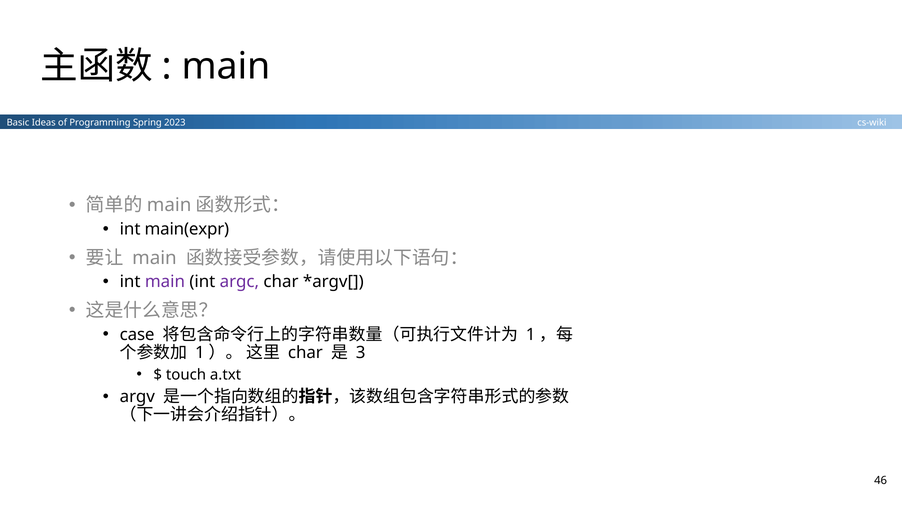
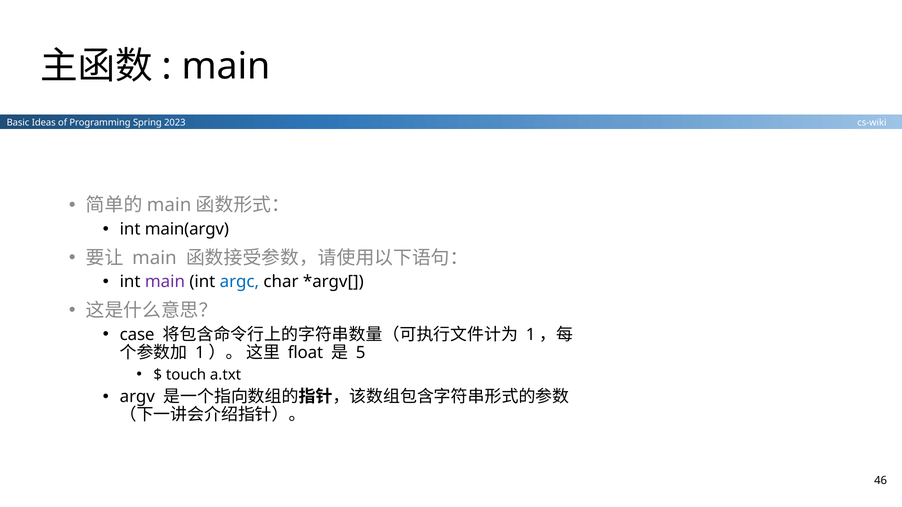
main(expr: main(expr -> main(argv (187, 229)
argc colour: purple -> blue (239, 282)
char: char -> float (305, 353)
3: 3 -> 5 (361, 353)
